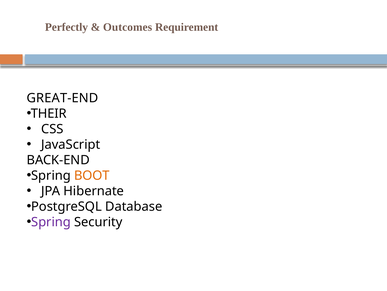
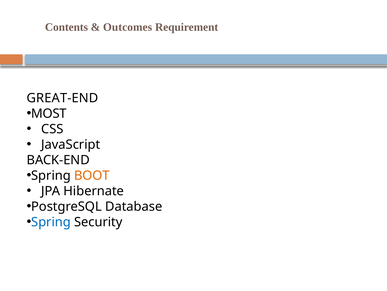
Perfectly: Perfectly -> Contents (66, 27)
THEIR: THEIR -> MOST (49, 113)
Spring colour: purple -> blue (51, 222)
